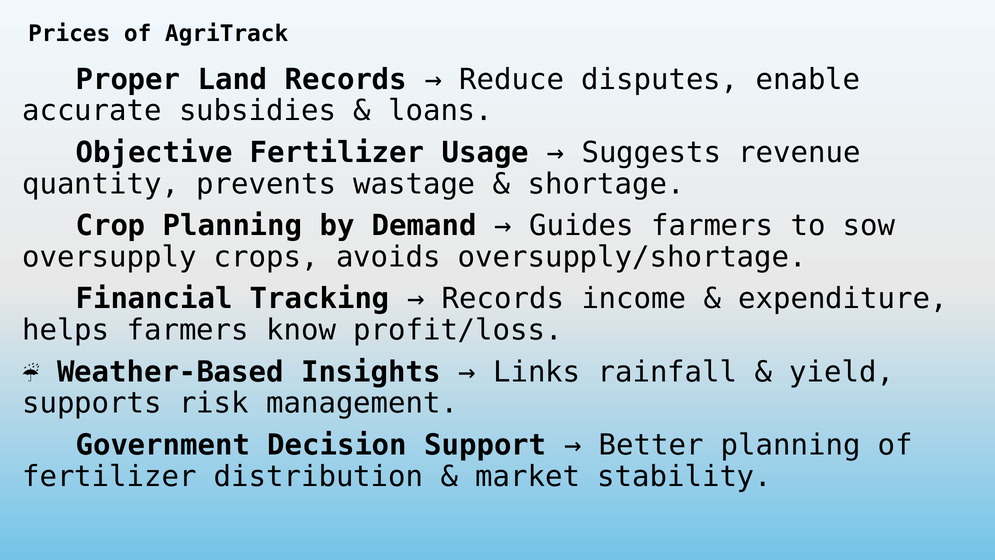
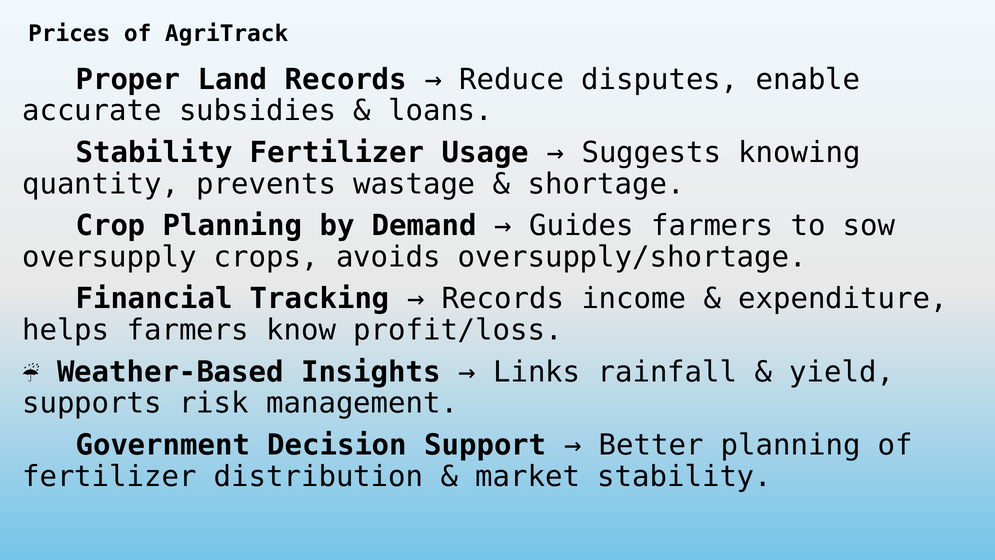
Objective: Objective -> Stability (154, 153)
revenue: revenue -> knowing (800, 153)
